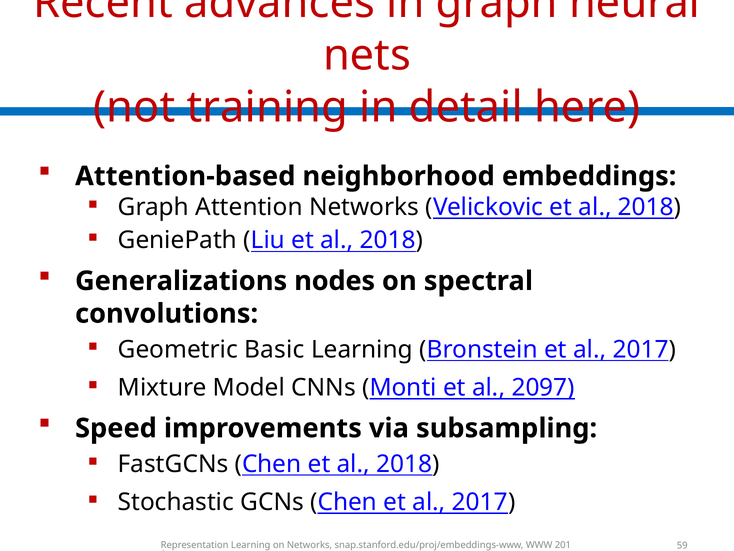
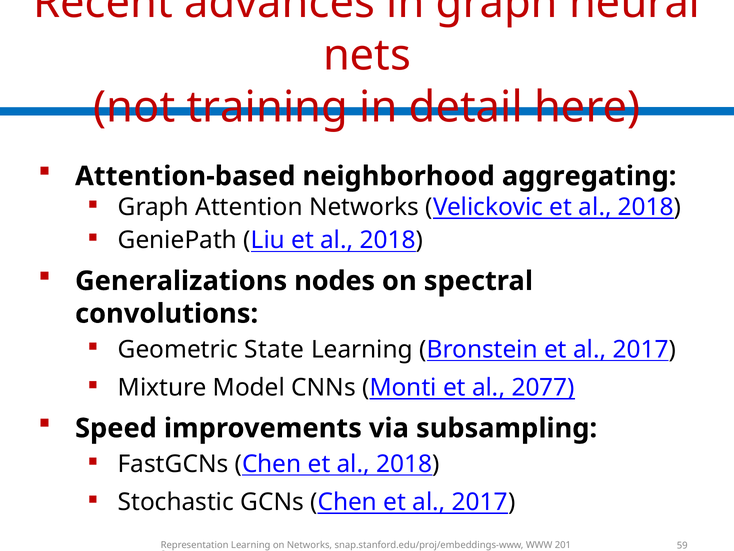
embeddings: embeddings -> aggregating (589, 176)
Basic: Basic -> State (274, 349)
2097: 2097 -> 2077 (543, 387)
